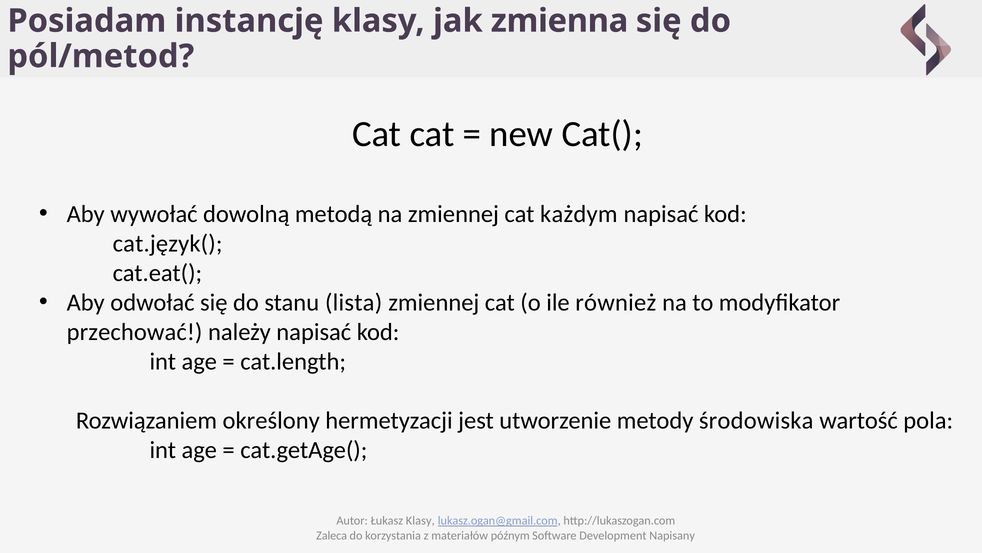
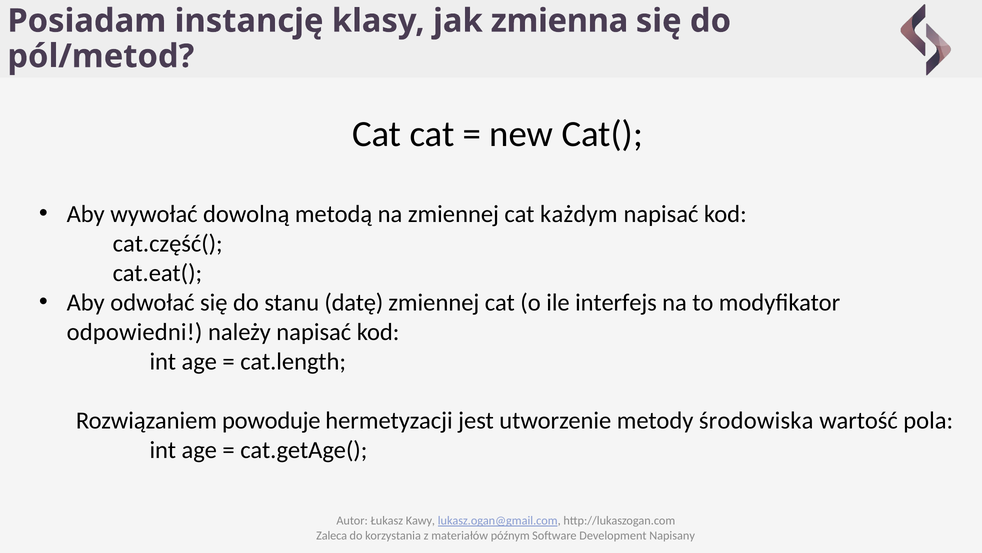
cat.język(: cat.język( -> cat.część( (168, 243)
lista: lista -> datę (354, 302)
również: również -> interfejs (616, 302)
przechować: przechować -> odpowiedni (135, 332)
określony: określony -> powoduje (271, 420)
Łukasz Klasy: Klasy -> Kawy (420, 520)
